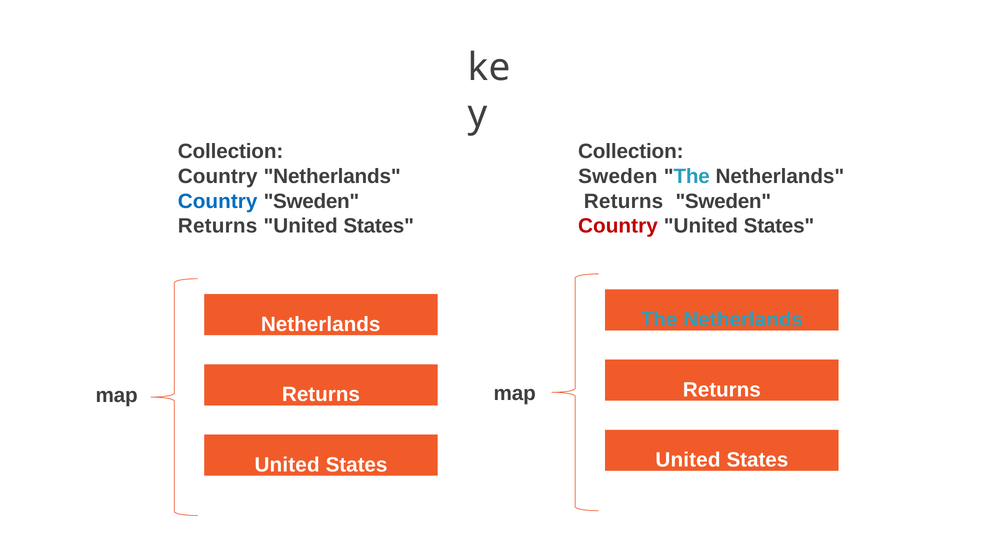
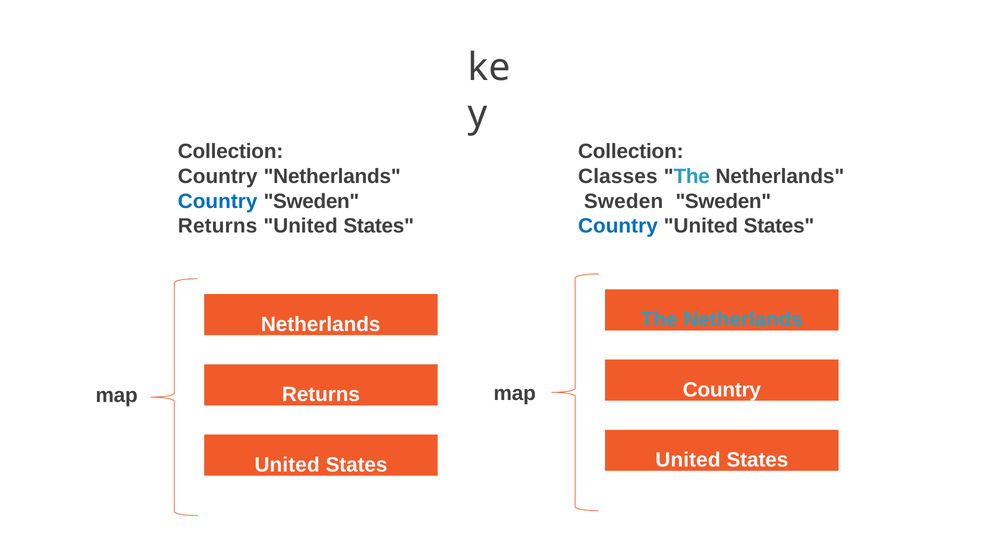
Sweden: Sweden -> Classes (618, 176)
Returns: Returns -> Sweden (624, 201)
Country colour: red -> blue (618, 226)
Returns: Returns -> Country (722, 390)
